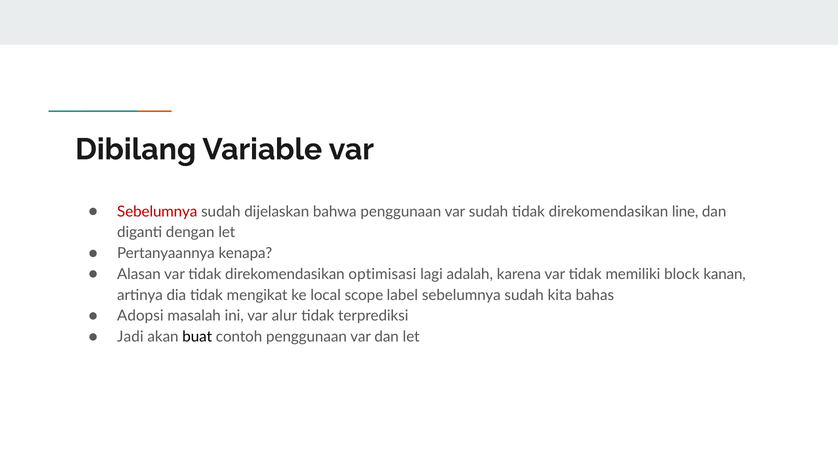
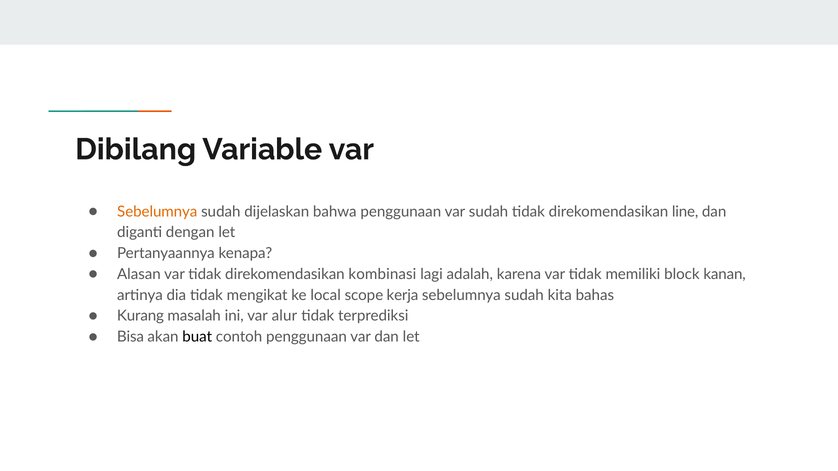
Sebelumnya colour: red -> orange (157, 212)
optimisasi: optimisasi -> kombinasi (382, 274)
label: label -> kerja (402, 295)
Adopsi: Adopsi -> Kurang (140, 316)
Jadi: Jadi -> Bisa (130, 337)
